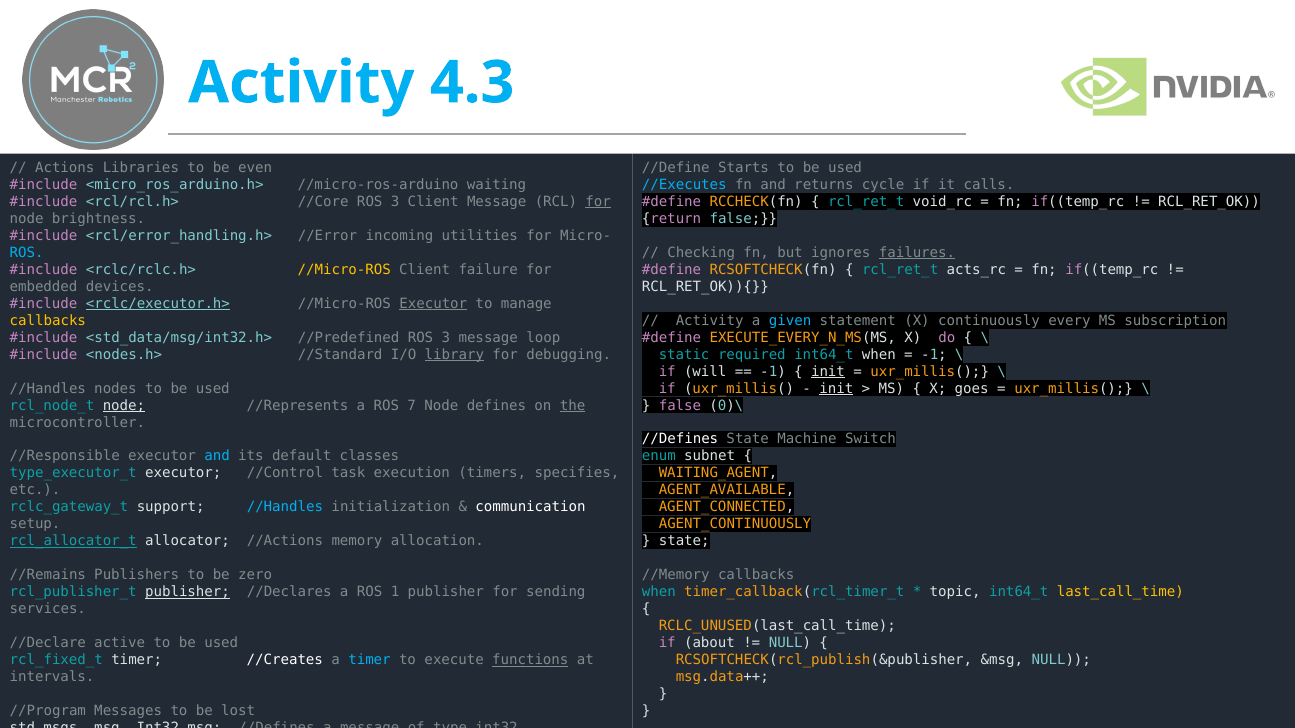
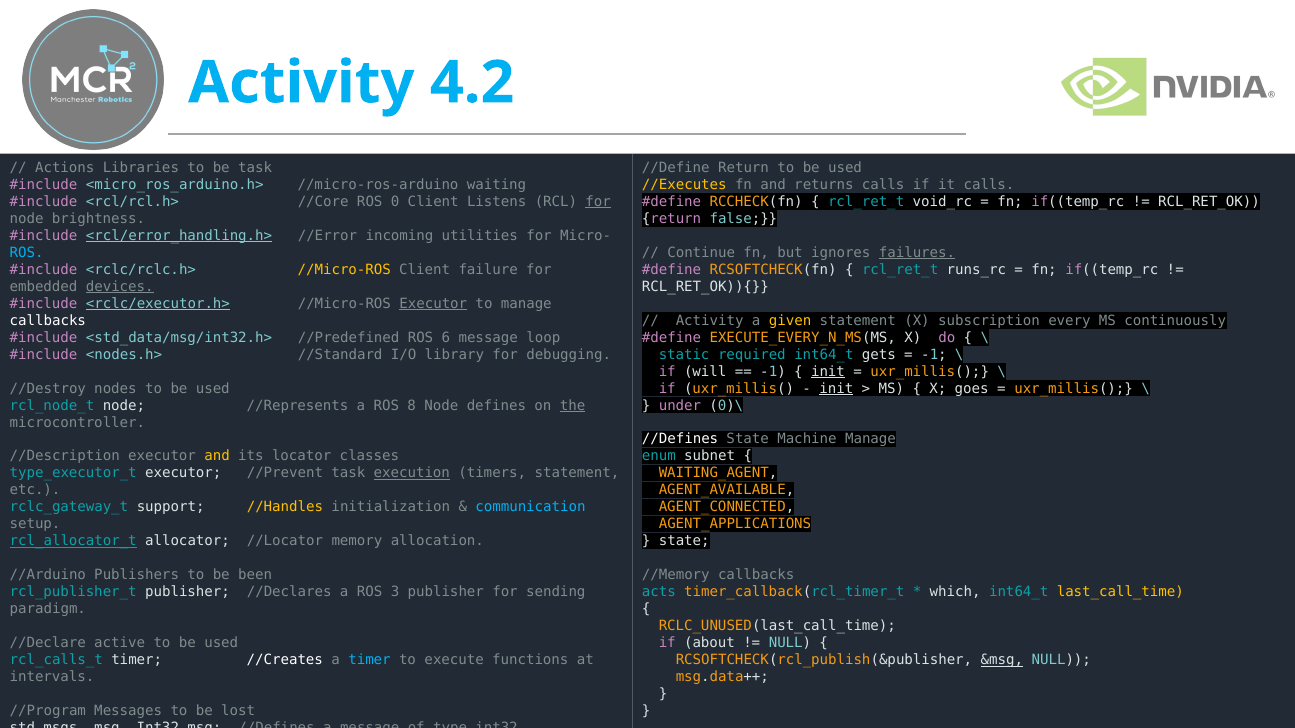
4.3: 4.3 -> 4.2 (472, 83)
//Define Starts: Starts -> Return (744, 168)
be even: even -> task (255, 168)
//Executes colour: light blue -> yellow (684, 185)
returns cycle: cycle -> calls (883, 185)
//Core ROS 3: 3 -> 0 (395, 202)
Client Message: Message -> Listens (497, 202)
<rcl/error_handling.h> underline: none -> present (179, 236)
Checking: Checking -> Continue (701, 253)
acts_rc: acts_rc -> runs_rc (976, 270)
devices underline: none -> present (120, 287)
callbacks colour: yellow -> white (48, 321)
given colour: light blue -> yellow (790, 321)
continuously: continuously -> subscription (989, 321)
subscription: subscription -> continuously (1175, 321)
//Predefined ROS 3: 3 -> 6 (446, 338)
library underline: present -> none (454, 355)
int64_t when: when -> gets (879, 355)
//Handles: //Handles -> //Destroy (48, 389)
false: false -> under (680, 406)
node underline: present -> none (124, 406)
7: 7 -> 8 (412, 406)
Machine Switch: Switch -> Manage (870, 440)
//Responsible: //Responsible -> //Description (65, 457)
and colour: light blue -> yellow (217, 457)
default: default -> locator (302, 457)
//Control: //Control -> //Prevent (285, 474)
execution underline: none -> present (412, 474)
timers specifies: specifies -> statement (577, 474)
//Handles colour: light blue -> yellow (285, 508)
communication colour: white -> light blue (530, 508)
AGENT_CONTINUOUSLY: AGENT_CONTINUOUSLY -> AGENT_APPLICATIONS (735, 524)
//Actions: //Actions -> //Locator (285, 541)
//Remains: //Remains -> //Arduino (48, 575)
zero: zero -> been (255, 575)
publisher underline: present -> none (188, 592)
1: 1 -> 3 (395, 592)
when: when -> acts (659, 592)
topic: topic -> which (955, 592)
services: services -> paradigm (48, 609)
rcl_fixed_t: rcl_fixed_t -> rcl_calls_t (56, 660)
functions underline: present -> none (530, 660)
&msg underline: none -> present (1002, 660)
